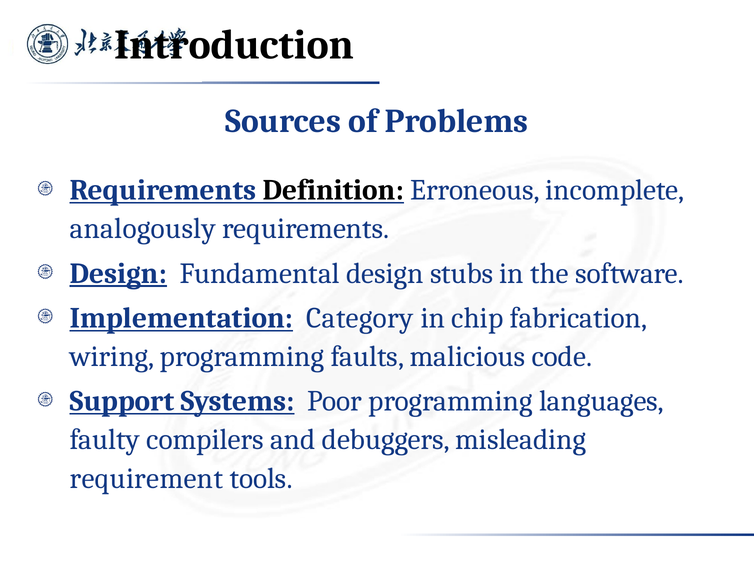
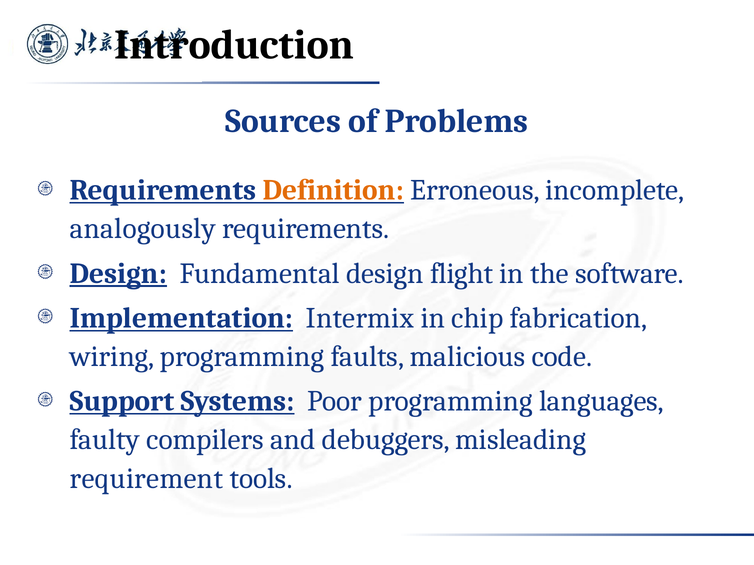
Definition colour: black -> orange (333, 190)
stubs: stubs -> flight (462, 274)
Category: Category -> Intermix (360, 318)
